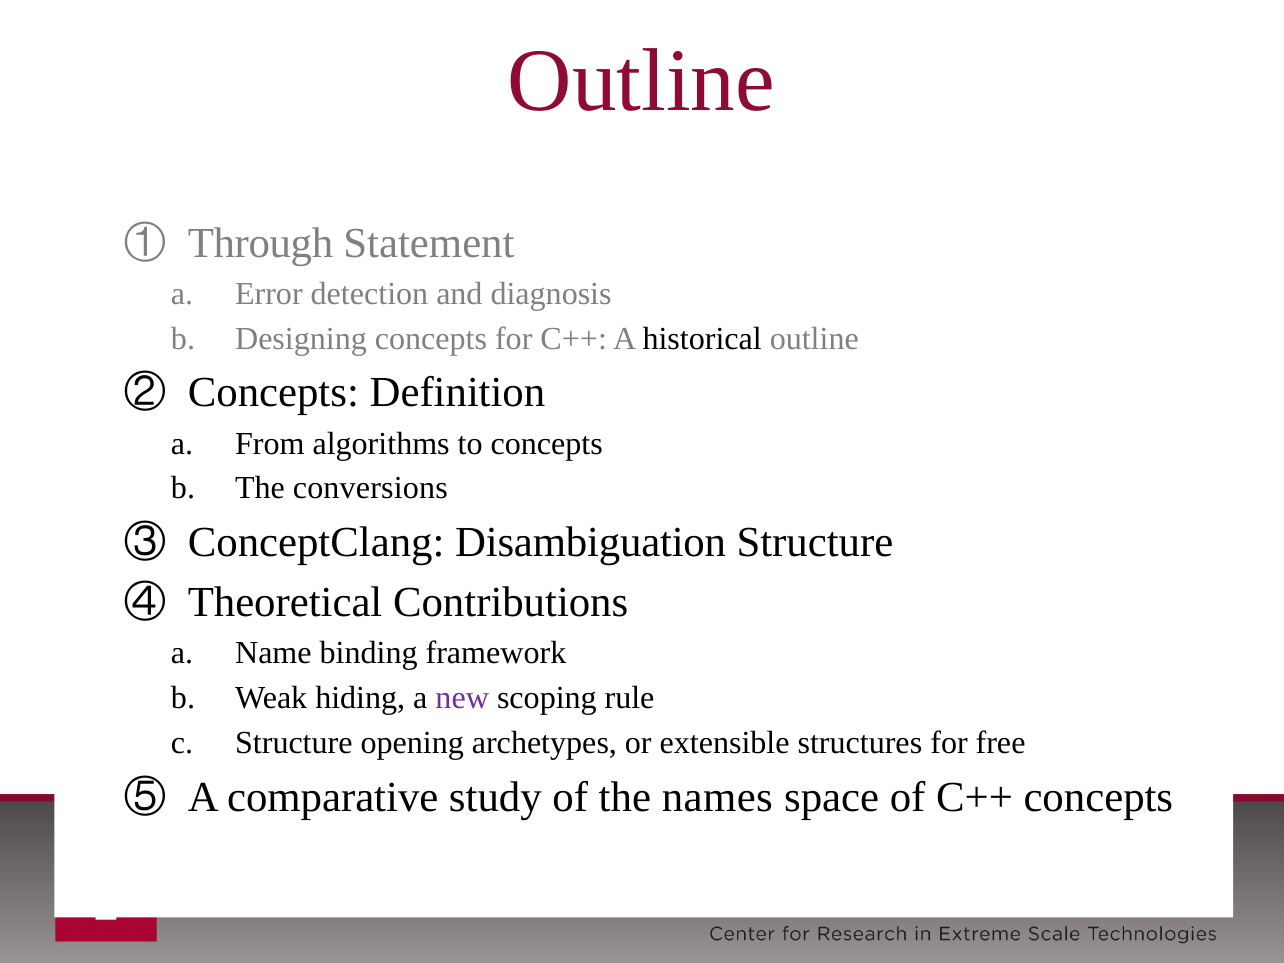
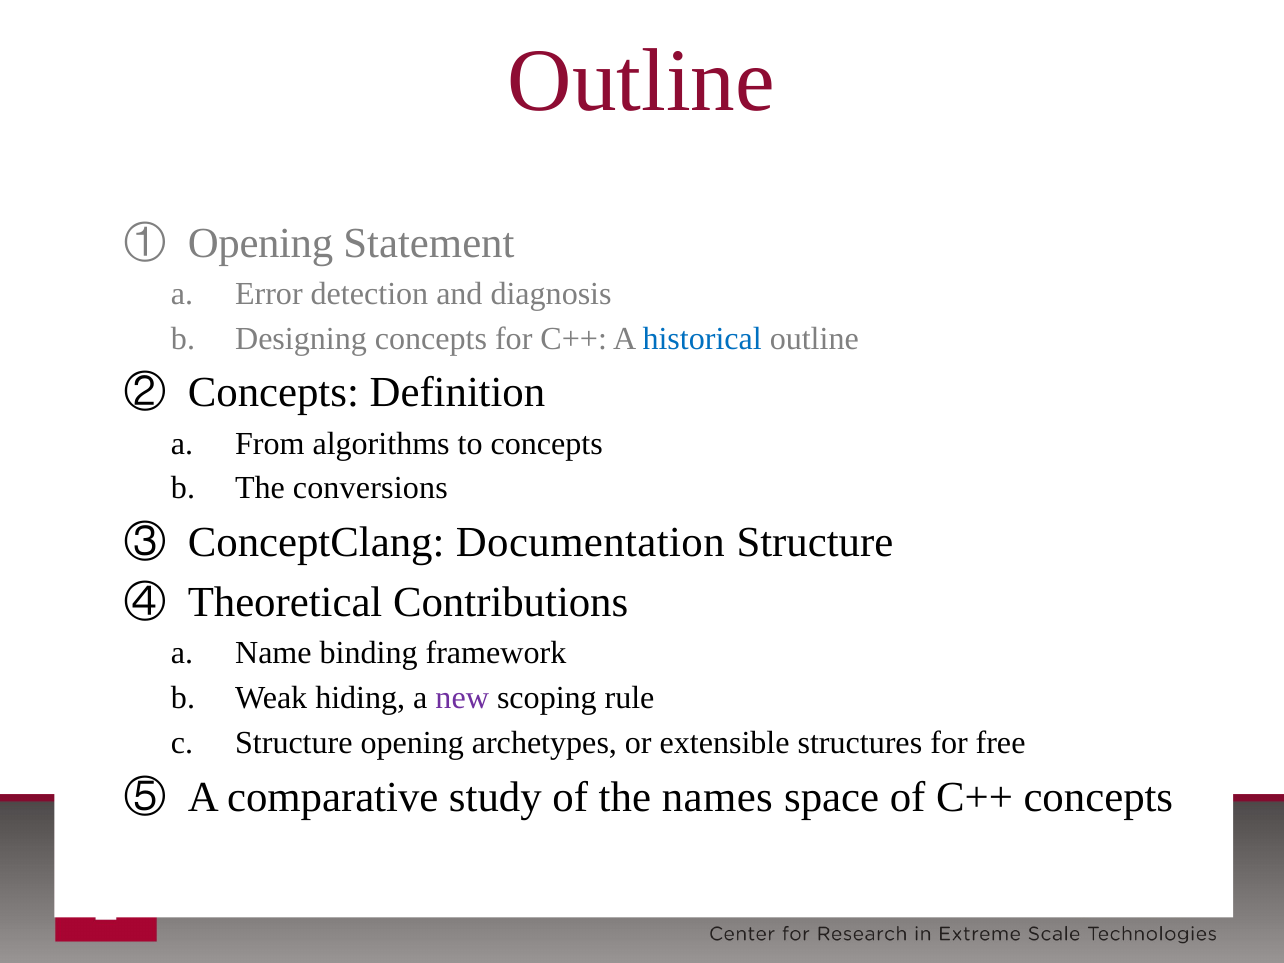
Through: Through -> Opening (261, 243)
historical colour: black -> blue (702, 339)
Disambiguation: Disambiguation -> Documentation (590, 543)
